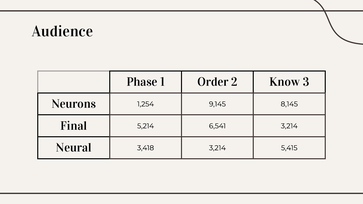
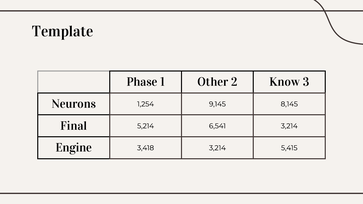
Audience: Audience -> Template (63, 31)
Order: Order -> Other (213, 82)
Neural: Neural -> Engine (74, 148)
